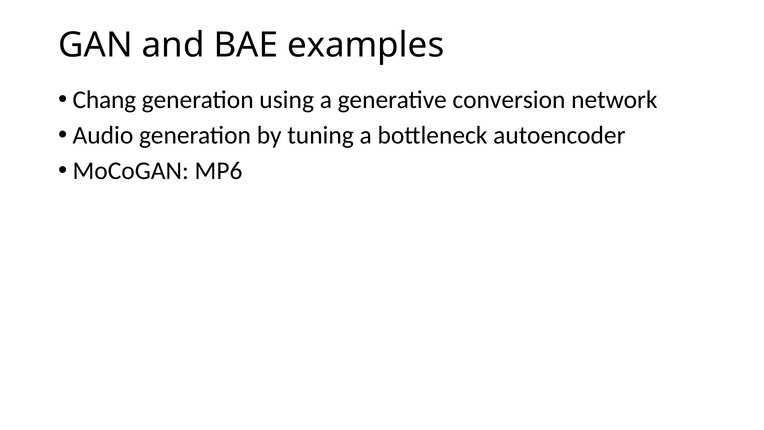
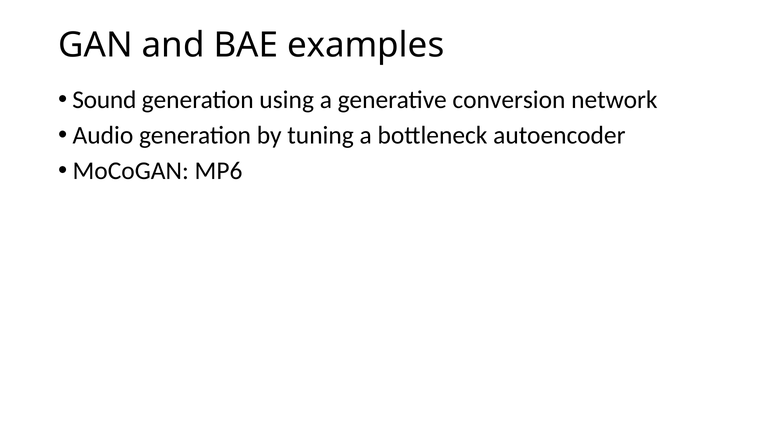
Chang: Chang -> Sound (104, 100)
